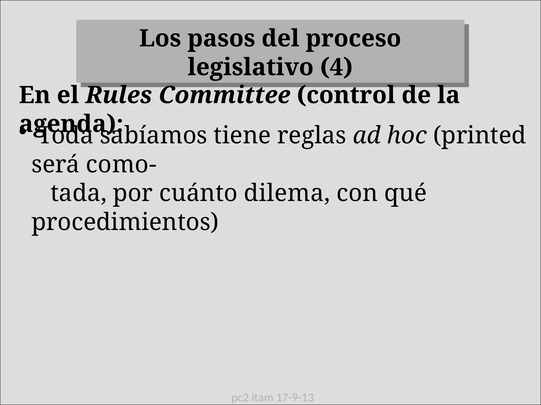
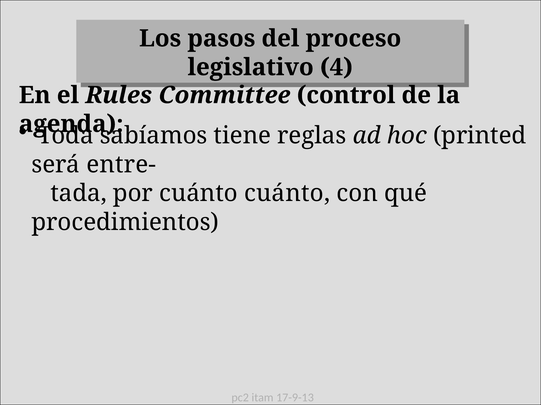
como-: como- -> entre- (121, 165)
cuánto dilema: dilema -> cuánto (287, 194)
